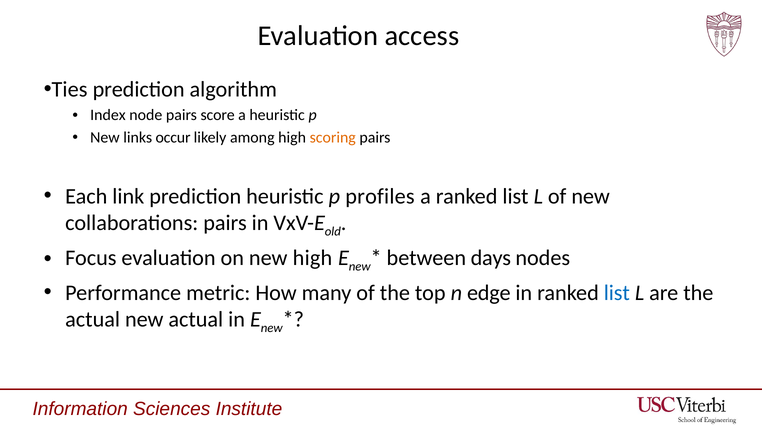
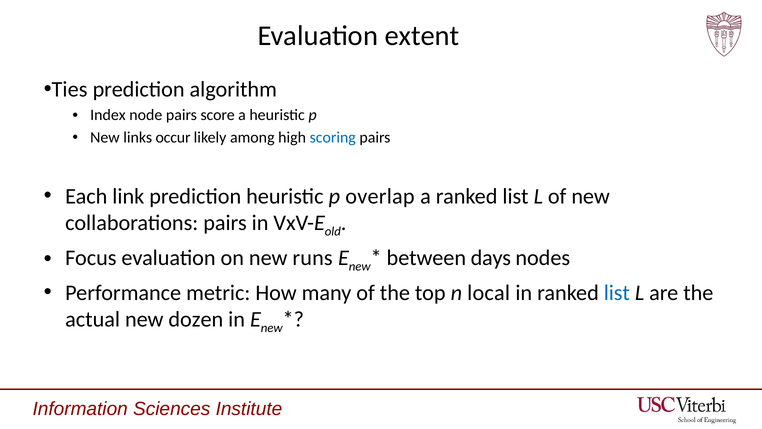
access: access -> extent (422, 36)
scoring colour: orange -> blue (333, 137)
profiles: profiles -> overlap (380, 196)
new high: high -> runs (313, 258)
edge: edge -> local (489, 292)
new actual: actual -> dozen (196, 319)
